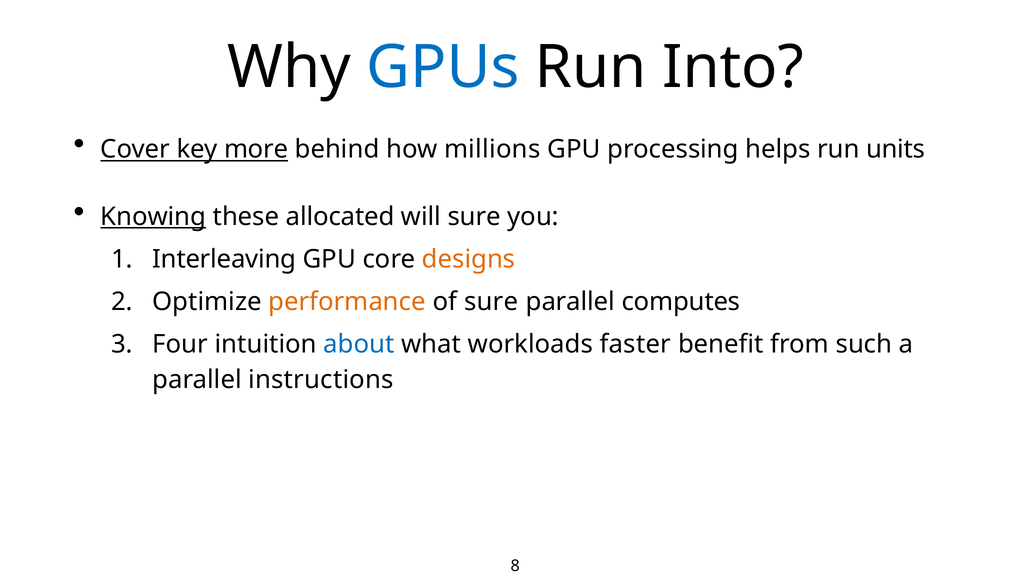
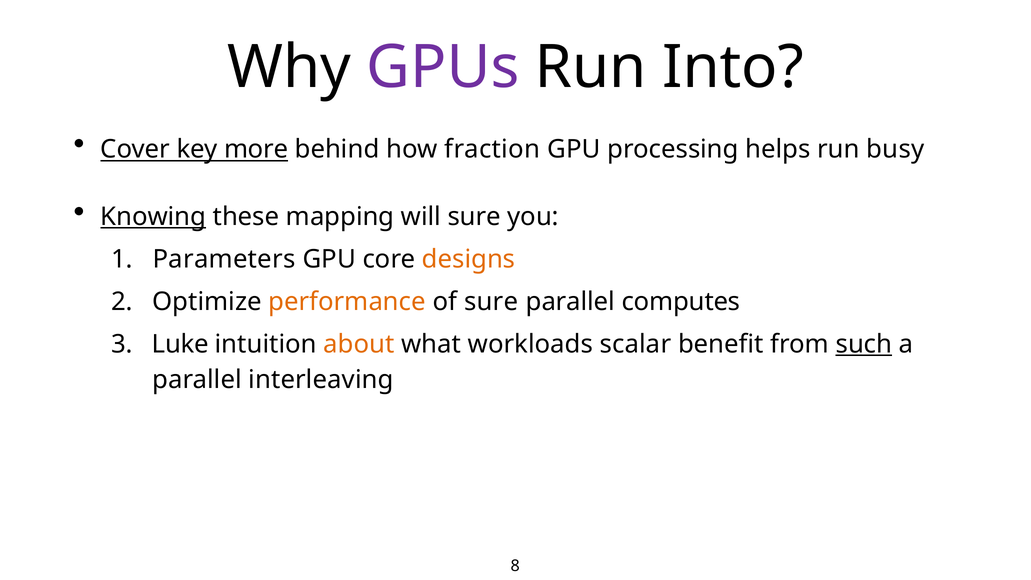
GPUs colour: blue -> purple (443, 68)
millions: millions -> fraction (492, 149)
units: units -> busy (895, 149)
allocated: allocated -> mapping (340, 217)
Interleaving: Interleaving -> Parameters (224, 259)
Four: Four -> Luke (180, 344)
about colour: blue -> orange (359, 344)
faster: faster -> scalar (635, 344)
such underline: none -> present (864, 344)
instructions: instructions -> interleaving (321, 380)
